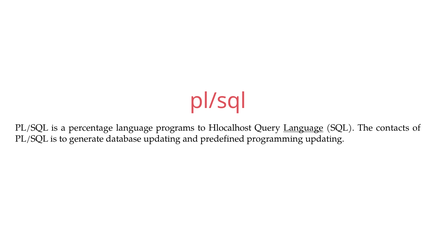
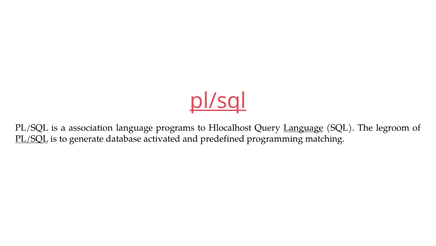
pl/sql underline: none -> present (218, 101)
percentage: percentage -> association (91, 128)
contacts: contacts -> legroom (393, 128)
PL/SQL underline: none -> present (32, 138)
database updating: updating -> activated (162, 138)
programming updating: updating -> matching (325, 138)
